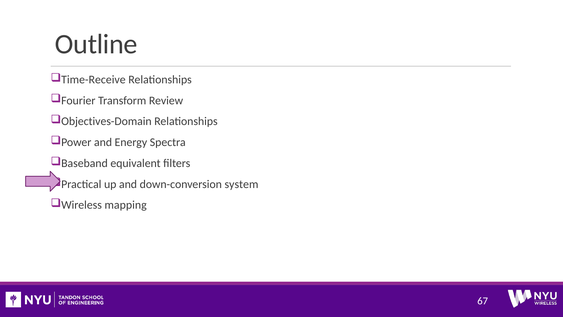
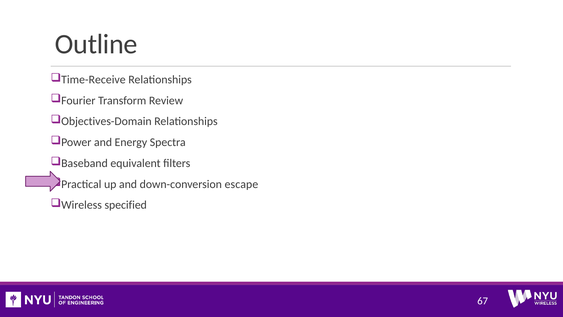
system: system -> escape (241, 184)
mapping: mapping -> specified (126, 205)
